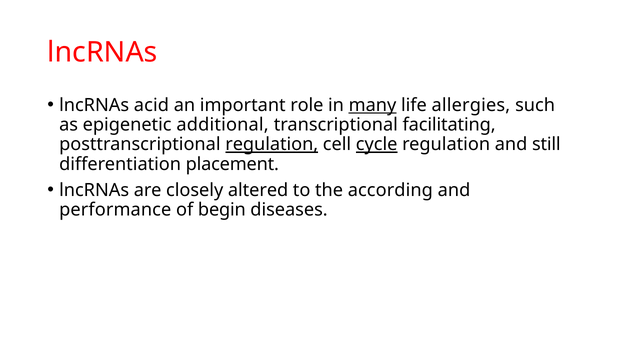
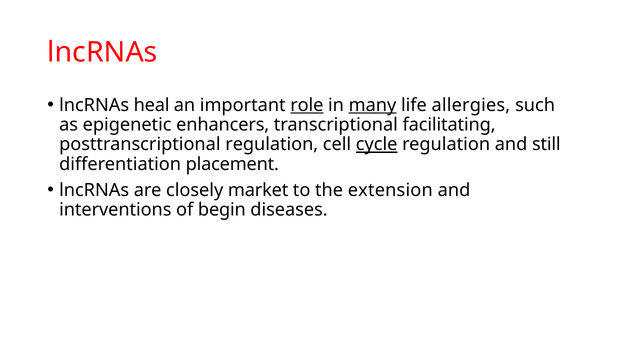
acid: acid -> heal (152, 105)
role underline: none -> present (307, 105)
additional: additional -> enhancers (223, 125)
regulation underline: present -> none (272, 145)
altered: altered -> market (258, 190)
according: according -> extension (390, 190)
performance: performance -> interventions (115, 210)
